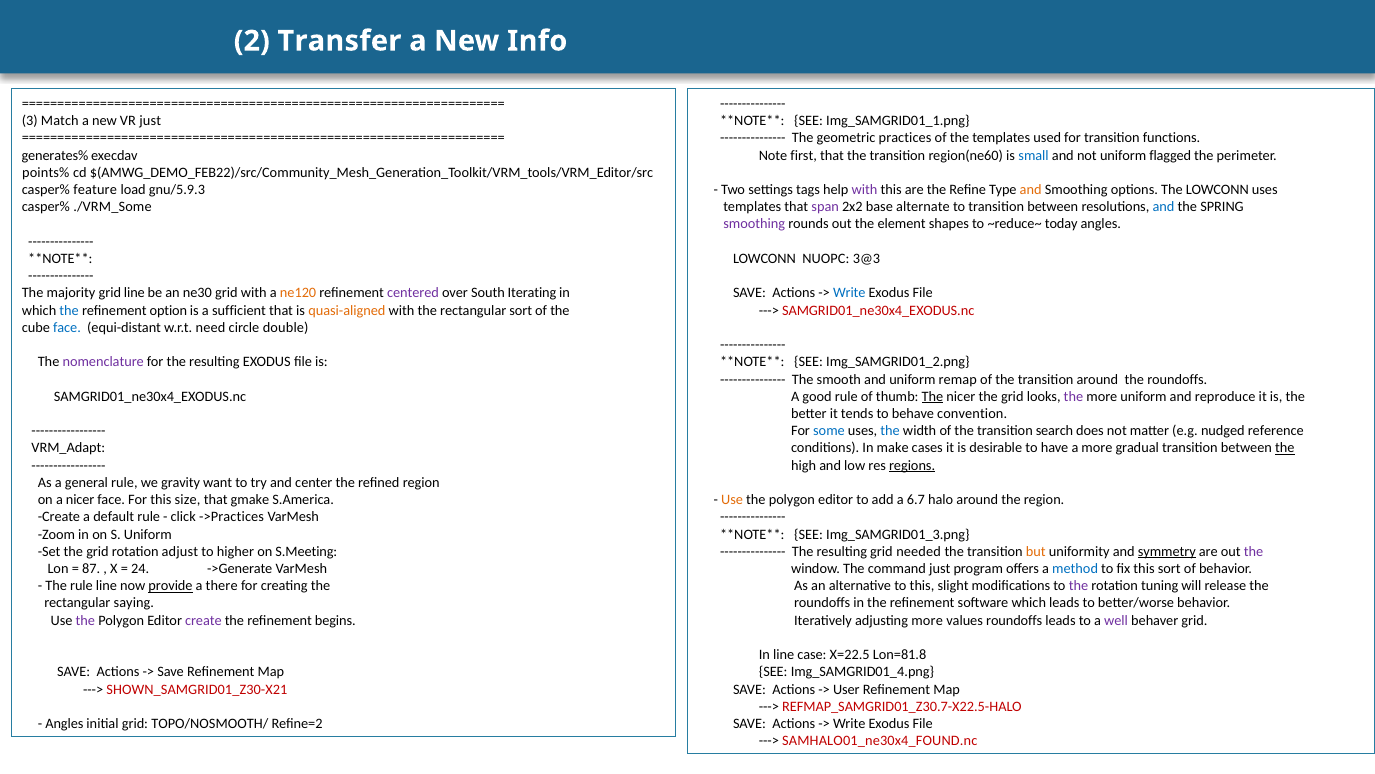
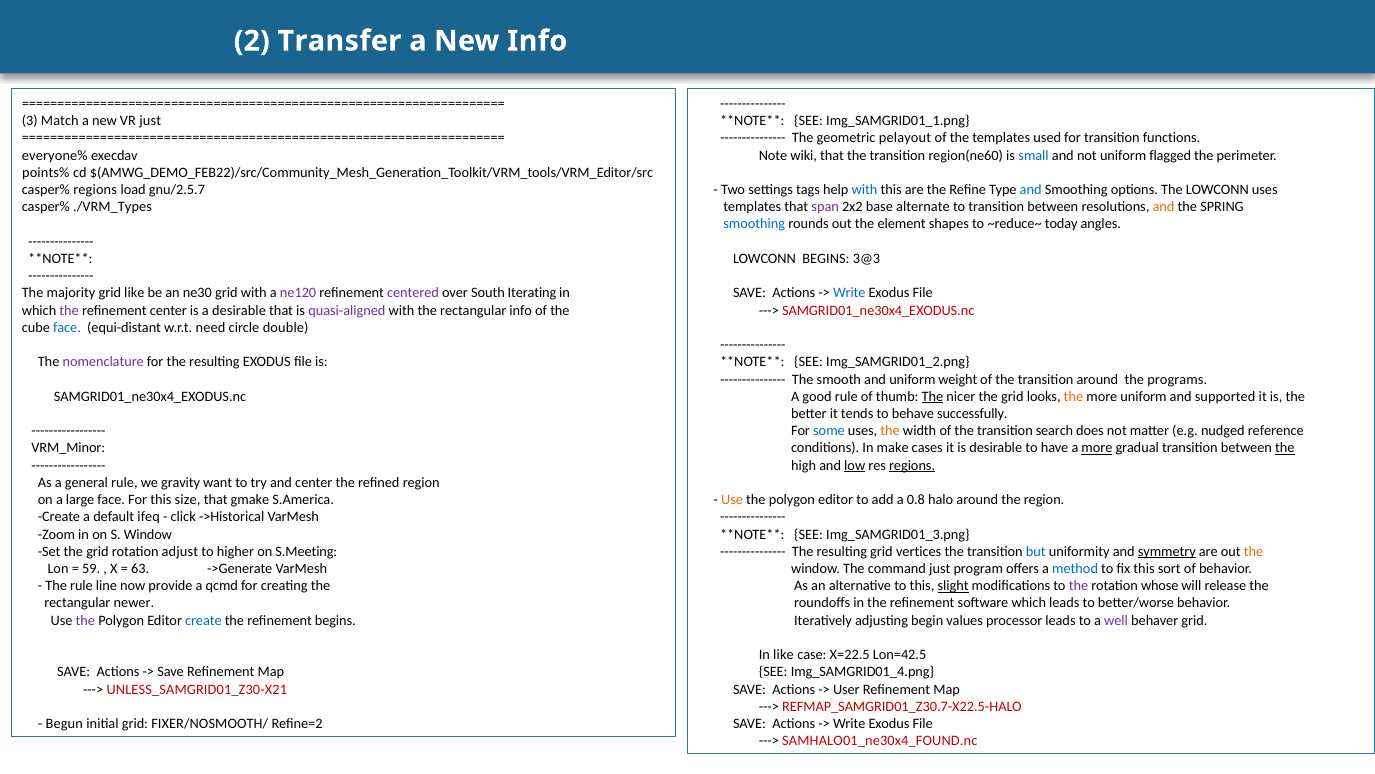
practices: practices -> pelayout (905, 138)
generates%: generates% -> everyone% (55, 155)
first: first -> wiki (804, 155)
casper% feature: feature -> regions (95, 190)
gnu/5.9.3: gnu/5.9.3 -> gnu/2.5.7 (177, 190)
with colour: purple -> blue (864, 190)
and colour: orange -> blue (1031, 190)
./VRM_Some: ./VRM_Some -> ./VRM_Types (113, 207)
and colour: blue -> orange (1163, 207)
smoothing colour: purple -> blue (754, 224)
LOWCONN NUOPC: NUOPC -> BEGINS (826, 259)
grid line: line -> like (134, 293)
ne120 colour: orange -> purple (298, 293)
the colour: blue -> purple (69, 310)
refinement option: option -> center (168, 310)
a sufficient: sufficient -> desirable (239, 310)
quasi-aligned colour: orange -> purple (347, 310)
rectangular sort: sort -> info (521, 310)
remap: remap -> weight (958, 379)
around the roundoffs: roundoffs -> programs (1177, 379)
the colour: purple -> orange (1073, 396)
reproduce: reproduce -> supported (1225, 396)
convention: convention -> successfully (972, 413)
the colour: blue -> orange (890, 431)
VRM_Adapt: VRM_Adapt -> VRM_Minor (68, 448)
more underline: none -> present (1097, 448)
low underline: none -> present (855, 465)
a nicer: nicer -> large (80, 500)
6.7: 6.7 -> 0.8 (916, 500)
default rule: rule -> ifeq (149, 517)
->Practices: ->Practices -> ->Historical (232, 517)
S Uniform: Uniform -> Window (148, 534)
needed: needed -> vertices (919, 551)
but colour: orange -> blue (1036, 551)
the colour: purple -> orange (1253, 551)
87: 87 -> 59 (91, 568)
24: 24 -> 63 (140, 568)
provide underline: present -> none (171, 586)
there: there -> qcmd (222, 586)
slight underline: none -> present (953, 586)
tuning: tuning -> whose (1160, 586)
saying: saying -> newer (134, 603)
create colour: purple -> blue (203, 620)
adjusting more: more -> begin (927, 620)
values roundoffs: roundoffs -> processor (1014, 620)
In line: line -> like (784, 654)
Lon=81.8: Lon=81.8 -> Lon=42.5 (900, 654)
SHOWN_SAMGRID01_Z30-X21: SHOWN_SAMGRID01_Z30-X21 -> UNLESS_SAMGRID01_Z30-X21 (197, 689)
Angles: Angles -> Begun (64, 723)
TOPO/NOSMOOTH/: TOPO/NOSMOOTH/ -> FIXER/NOSMOOTH/ (210, 723)
